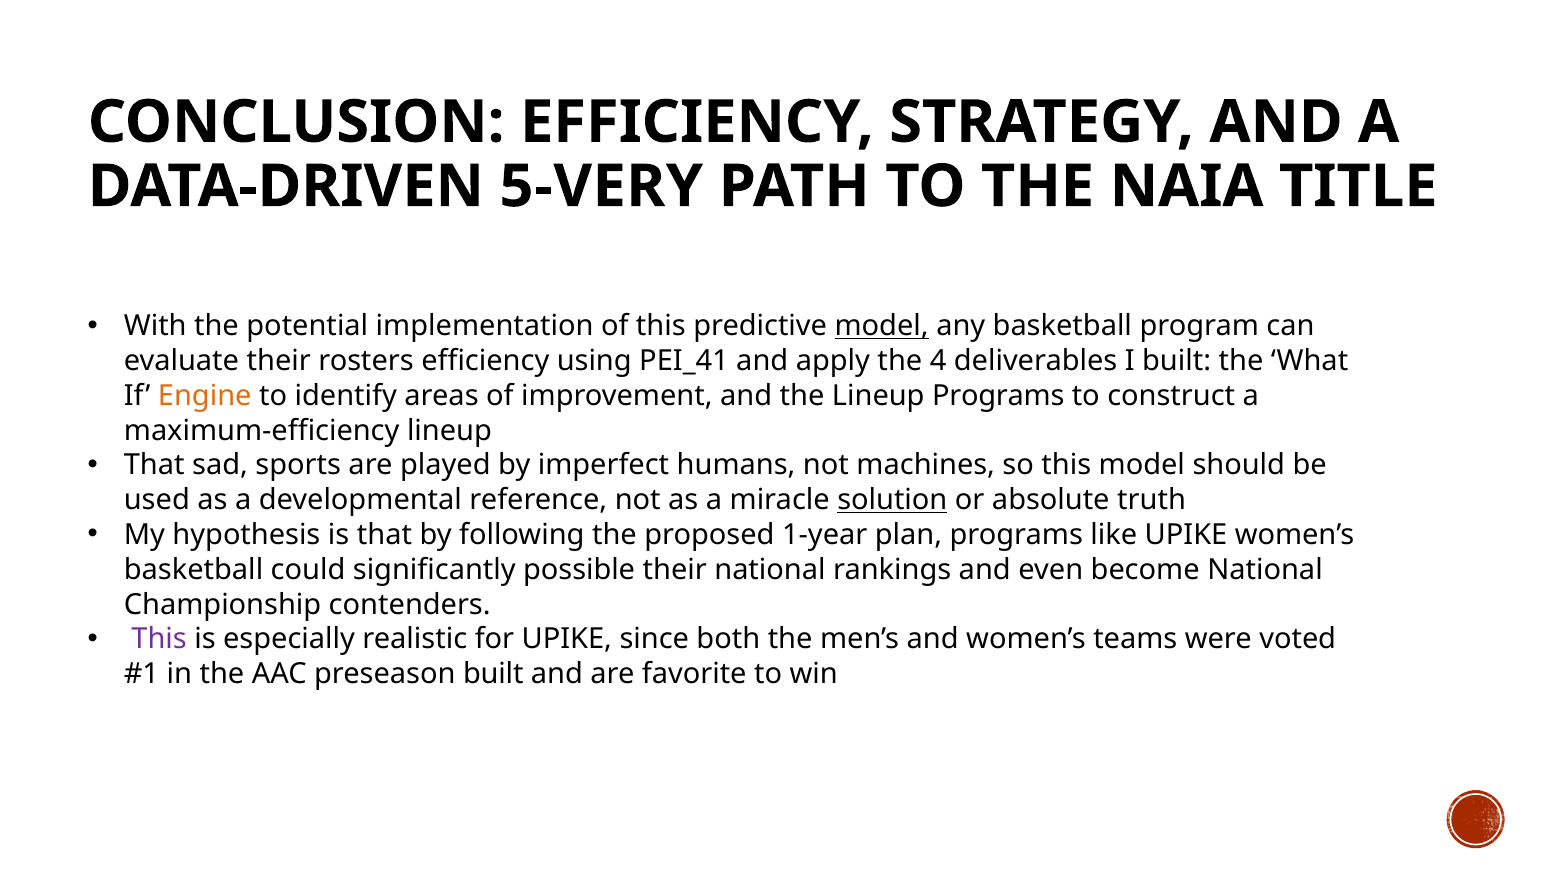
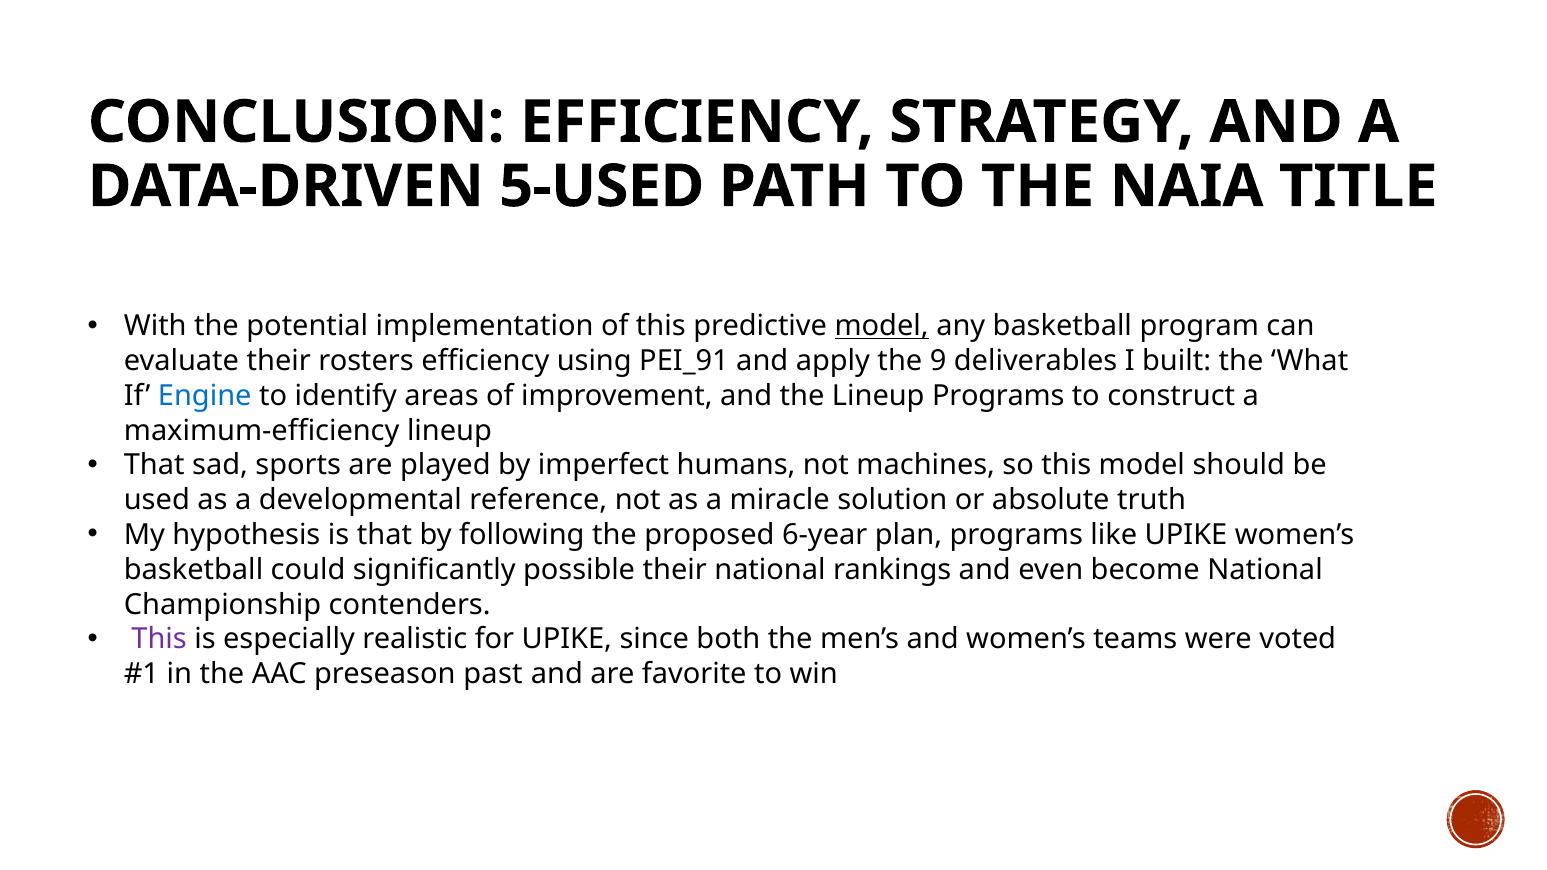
5-VERY: 5-VERY -> 5-USED (602, 187)
PEI_41: PEI_41 -> PEI_91 (684, 361)
4: 4 -> 9 (938, 361)
Engine colour: orange -> blue (205, 396)
solution underline: present -> none (892, 500)
1-year: 1-year -> 6-year (825, 535)
preseason built: built -> past (493, 674)
